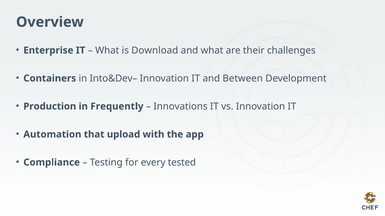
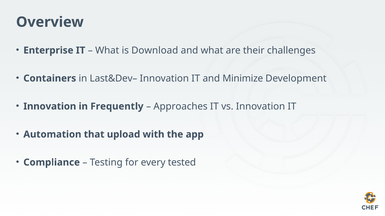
Into&Dev–: Into&Dev– -> Last&Dev– (113, 79)
Between: Between -> Minimize (243, 79)
Production: Production -> Innovation (50, 107)
Innovations: Innovations -> Approaches (181, 107)
